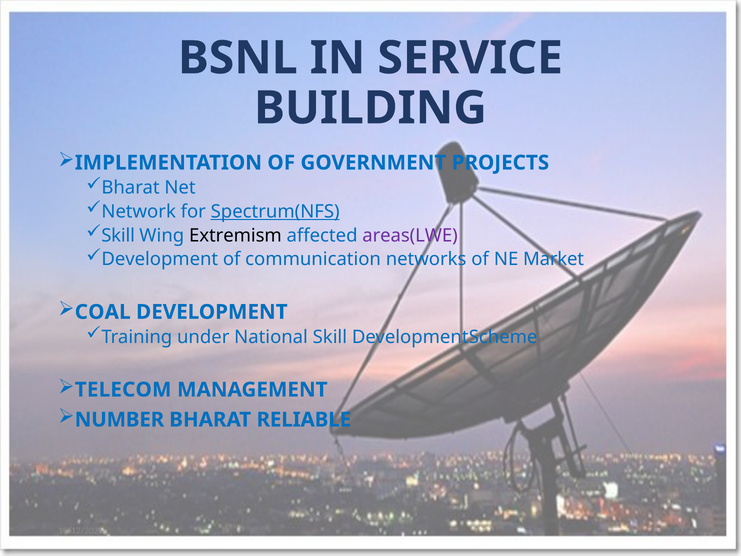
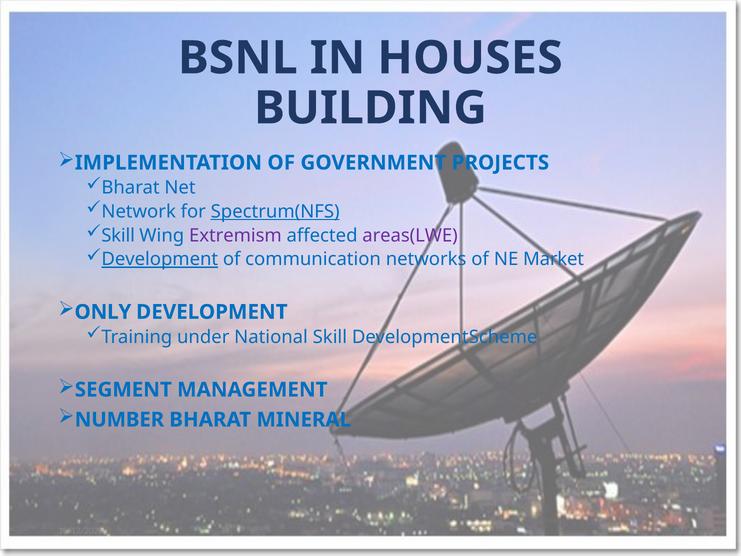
SERVICE: SERVICE -> HOUSES (470, 58)
Extremism colour: black -> purple (235, 235)
Development underline: none -> present (160, 259)
COAL: COAL -> ONLY (103, 312)
TELECOM: TELECOM -> SEGMENT (123, 390)
RELIABLE: RELIABLE -> MINERAL (304, 420)
